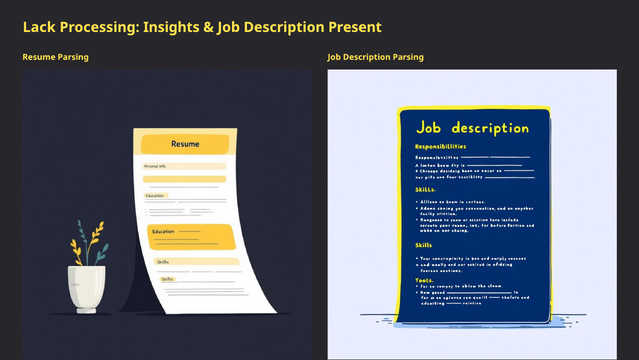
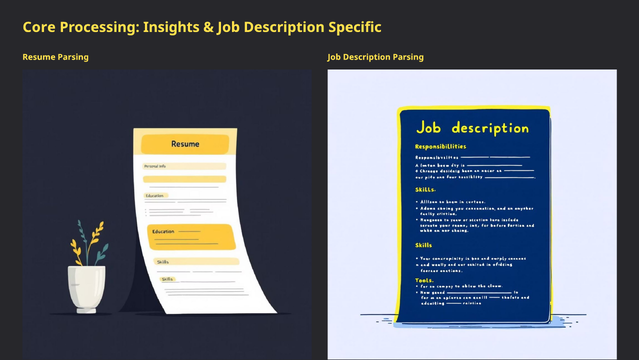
Lack: Lack -> Core (39, 27)
Present: Present -> Specific (355, 27)
